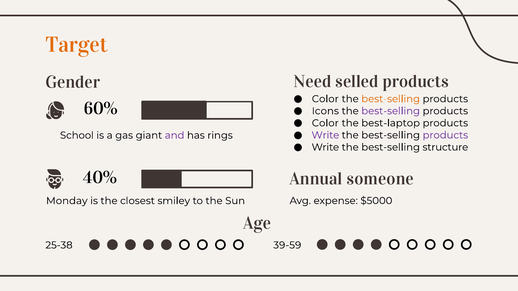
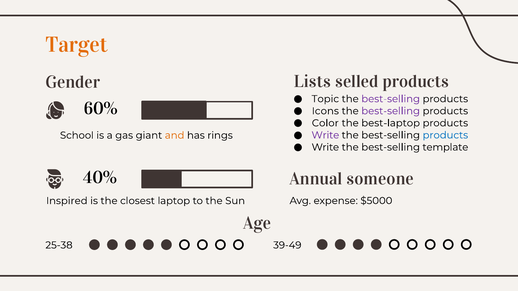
Need: Need -> Lists (312, 81)
Color: Color -> Topic (325, 99)
best-selling colour: orange -> purple (391, 99)
products colour: purple -> blue (445, 135)
and colour: purple -> orange (175, 135)
structure: structure -> template (445, 147)
Monday: Monday -> Inspired (67, 201)
smiley: smiley -> laptop (174, 201)
39-59: 39-59 -> 39-49 (287, 245)
